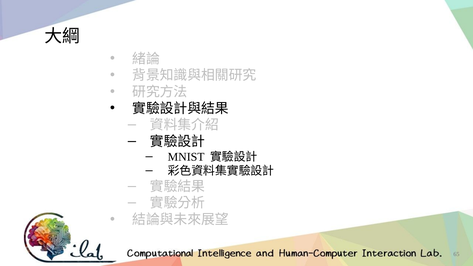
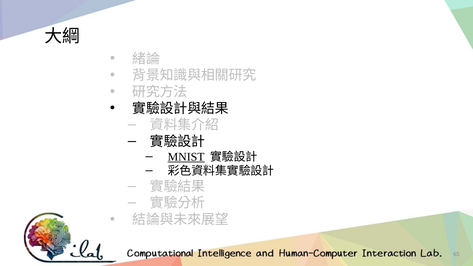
MNIST underline: none -> present (186, 157)
